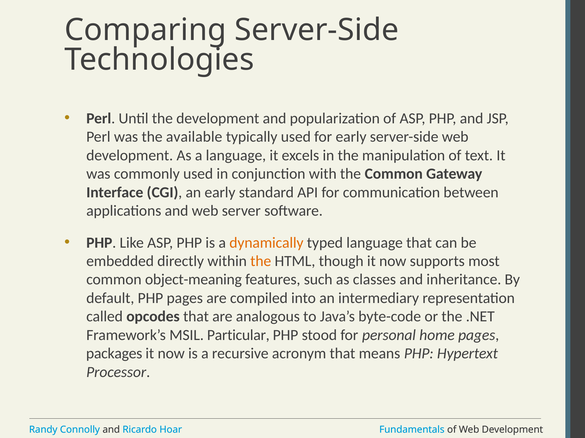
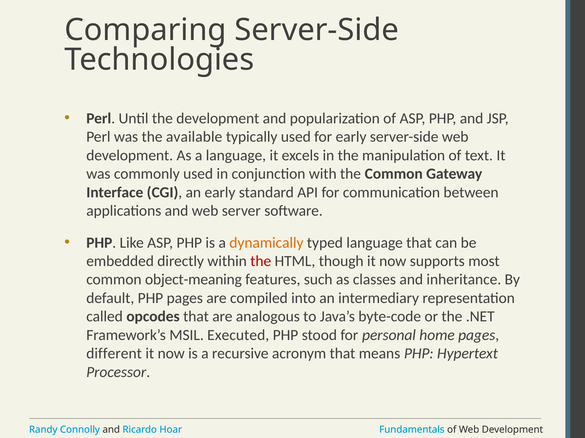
the colour: orange -> red (261, 262)
Particular: Particular -> Executed (238, 336)
packages: packages -> different (114, 354)
